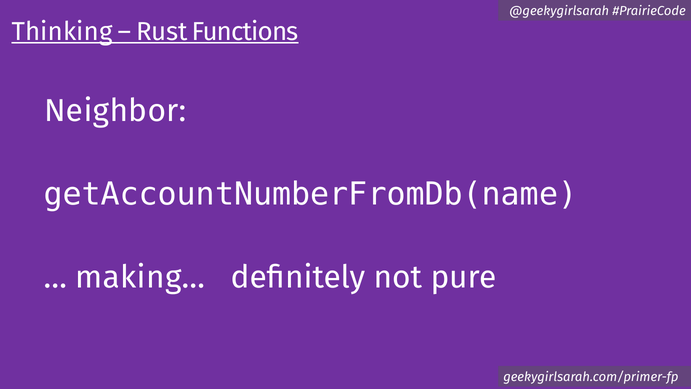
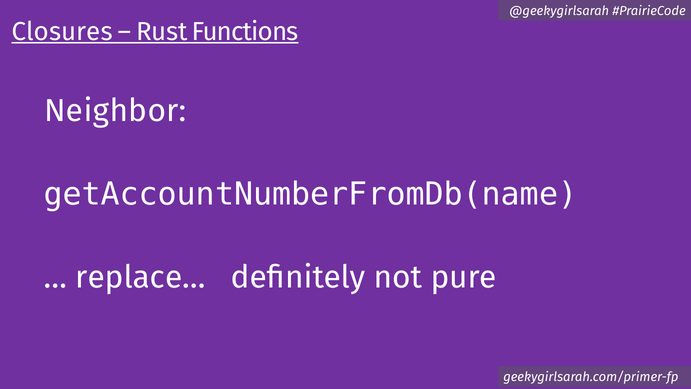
Thinking: Thinking -> Closures (62, 32)
making…: making… -> replace… (140, 277)
